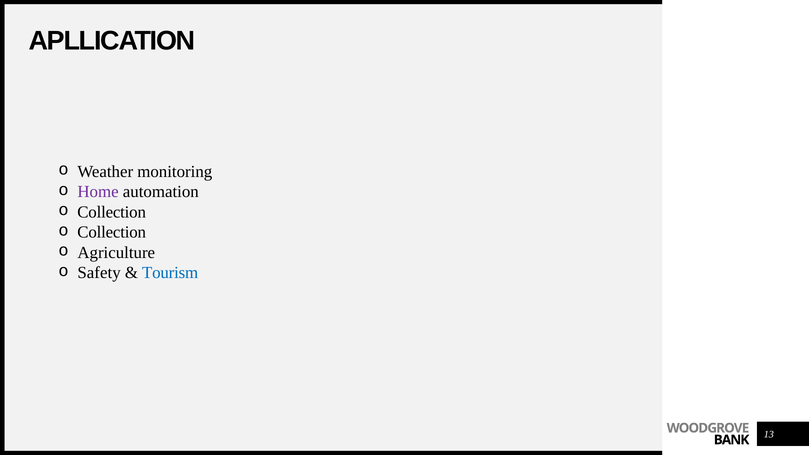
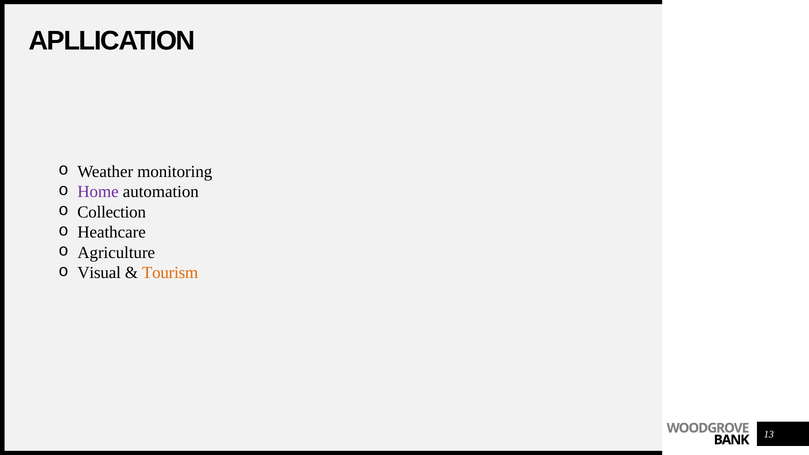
Collection: Collection -> Heathcare (112, 232)
Safety: Safety -> Visual (99, 273)
Tourism colour: blue -> orange (170, 273)
